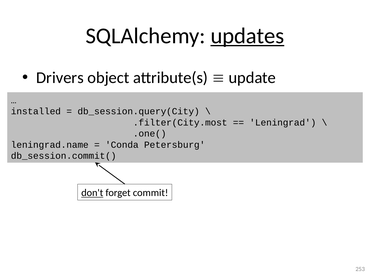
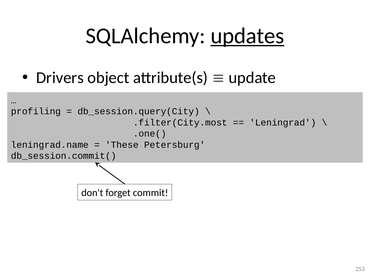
installed: installed -> profiling (36, 111)
Conda: Conda -> These (122, 145)
don't underline: present -> none (92, 192)
